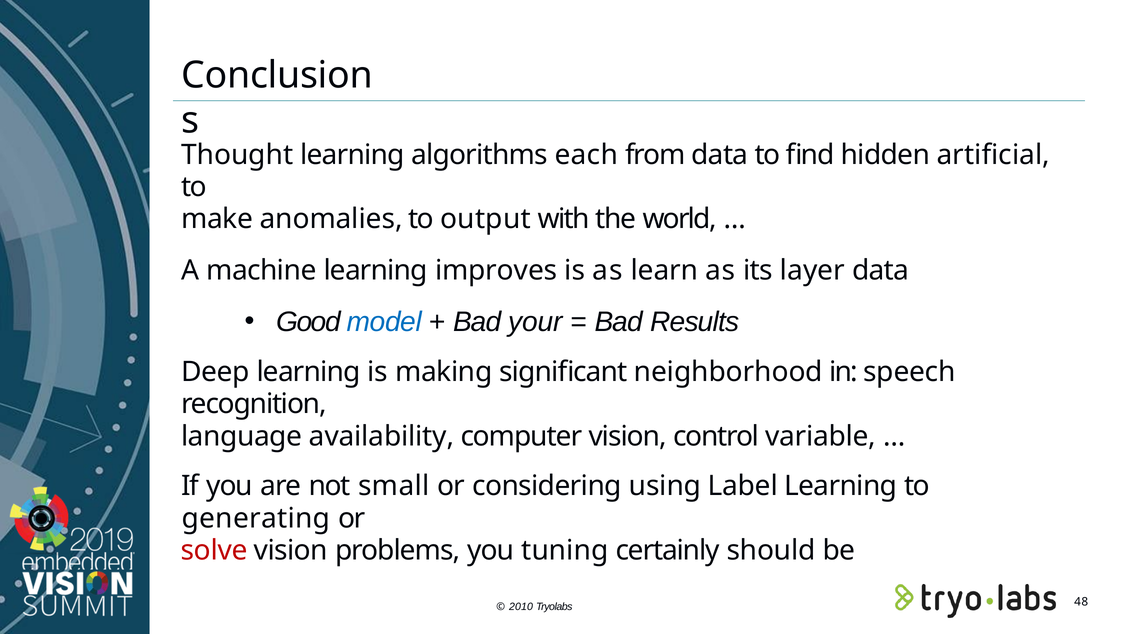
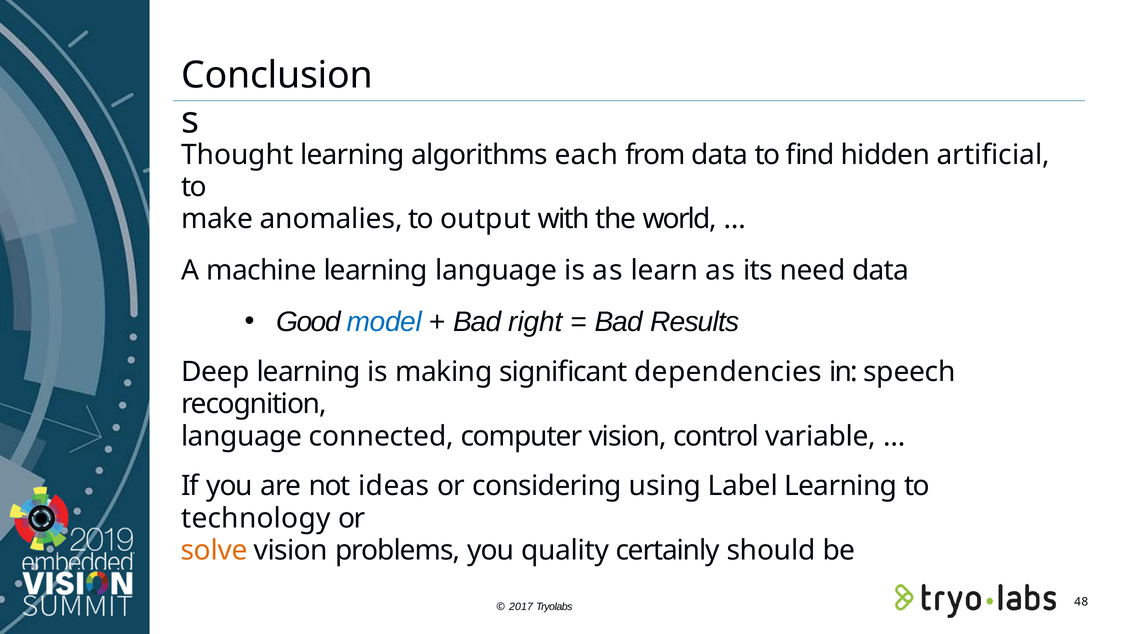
learning improves: improves -> language (496, 270)
layer: layer -> need (813, 270)
your: your -> right (536, 322)
neighborhood: neighborhood -> dependencies (728, 372)
availability: availability -> connected (381, 436)
small: small -> ideas (394, 486)
generating: generating -> technology (256, 518)
solve colour: red -> orange (214, 550)
tuning: tuning -> quality (565, 550)
2010: 2010 -> 2017 (521, 606)
